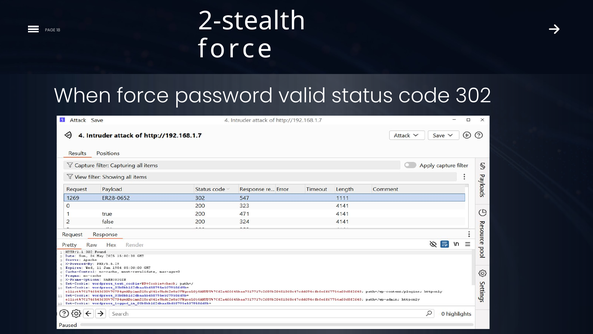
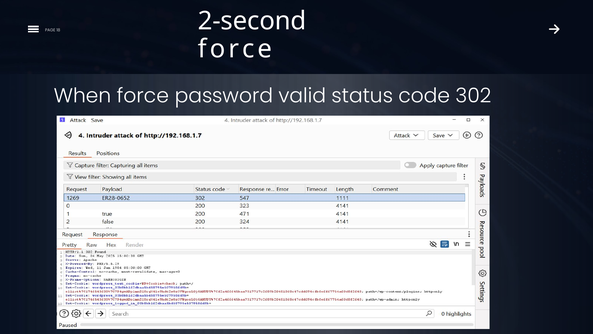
2-stealth: 2-stealth -> 2-second (252, 21)
